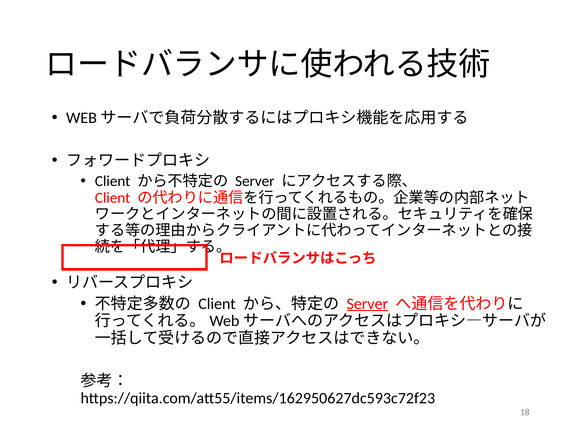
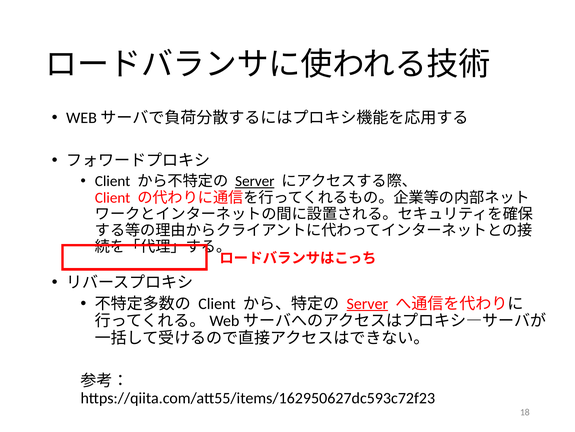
Server underline: none -> present (255, 181)
